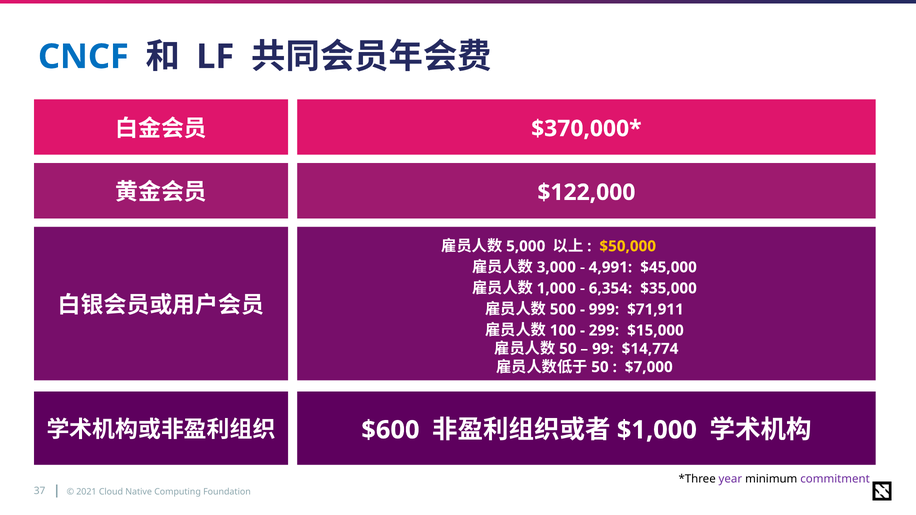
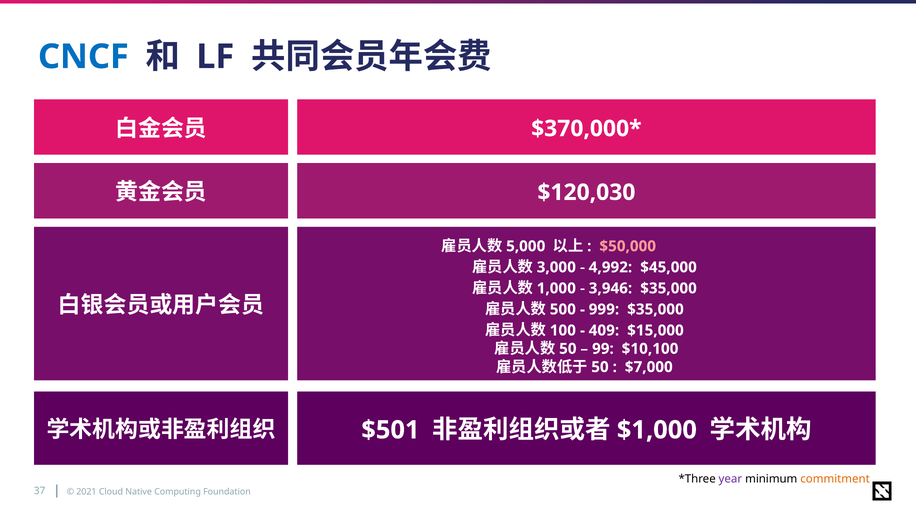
$122,000: $122,000 -> $120,030 (586, 192)
$50,000 colour: yellow -> pink (628, 246)
4,991: 4,991 -> 4,992 (610, 267)
6,354: 6,354 -> 3,946 (610, 288)
999 $71,911: $71,911 -> $35,000 (655, 310)
299: 299 -> 409 (604, 331)
$14,774: $14,774 -> $10,100 (650, 349)
$600: $600 -> $501 (390, 430)
commitment colour: purple -> orange (835, 479)
